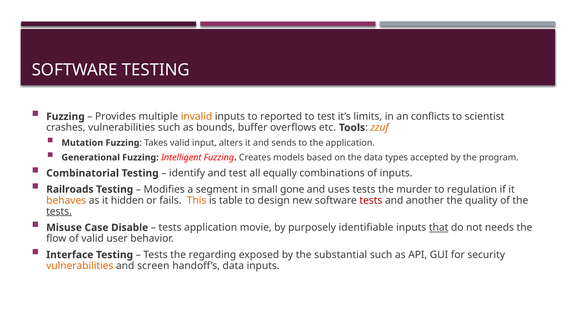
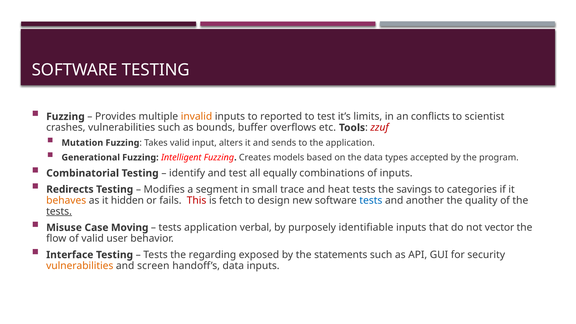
zzuf colour: orange -> red (380, 128)
Railroads: Railroads -> Redirects (70, 189)
gone: gone -> trace (292, 189)
uses: uses -> heat (339, 189)
murder: murder -> savings (414, 189)
regulation: regulation -> categories (472, 189)
This colour: orange -> red (197, 200)
table: table -> fetch (231, 200)
tests colour: red -> blue (371, 200)
Disable: Disable -> Moving (130, 228)
movie: movie -> verbal (256, 228)
that underline: present -> none (439, 228)
needs: needs -> vector (500, 228)
substantial: substantial -> statements (341, 255)
